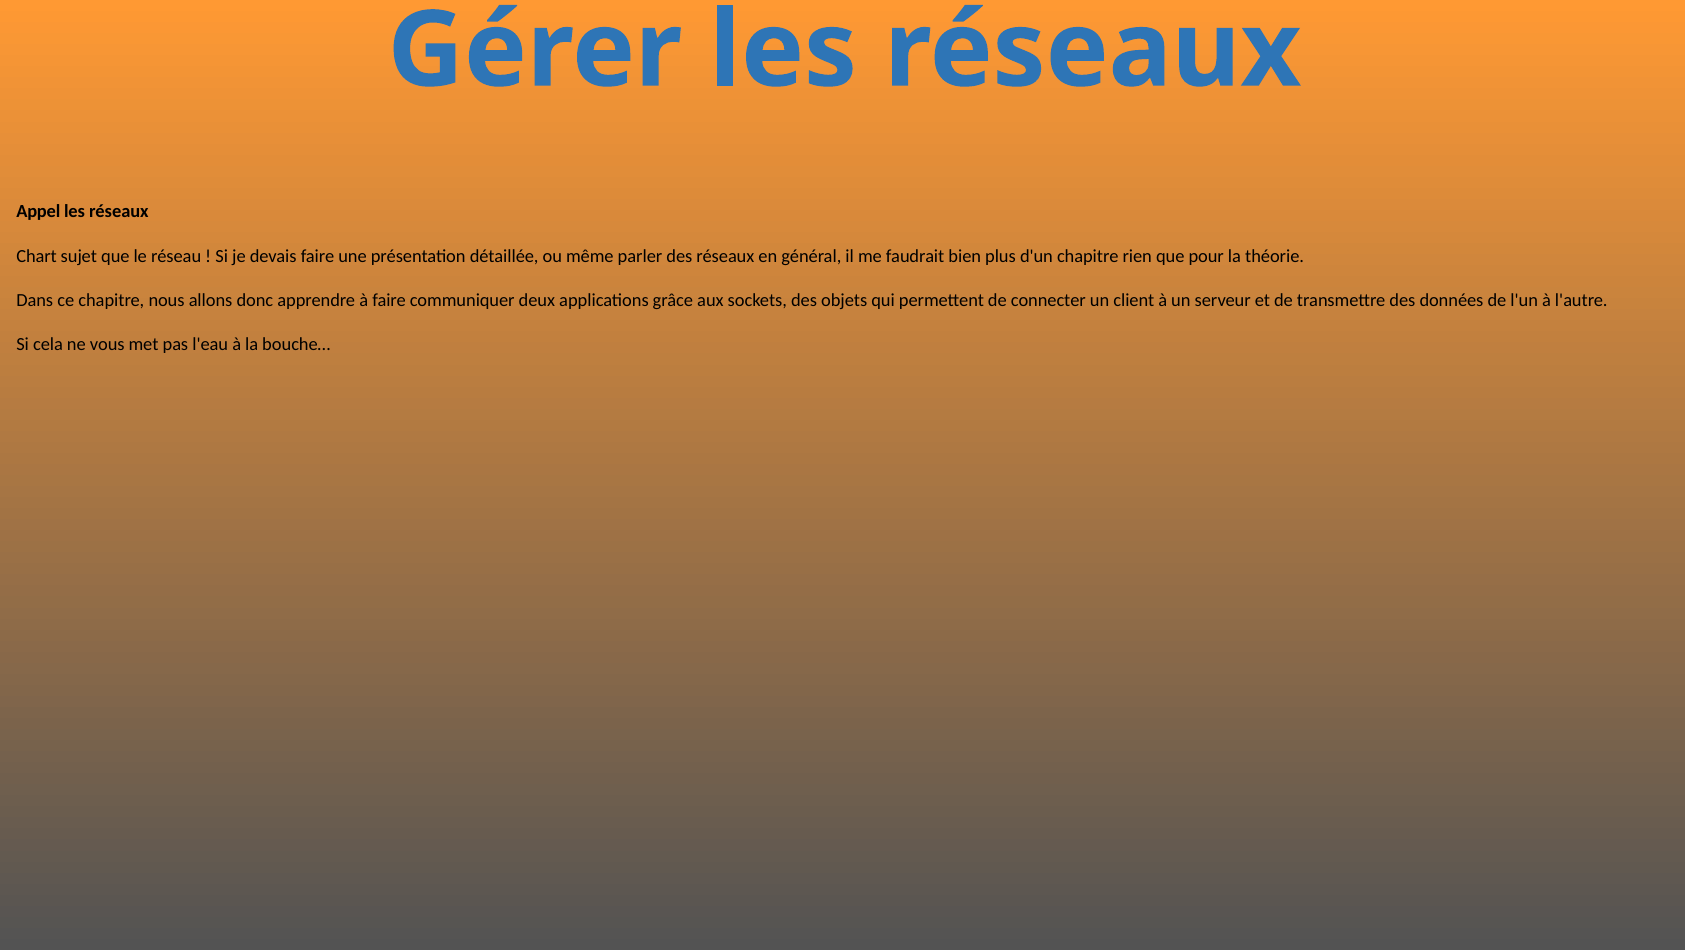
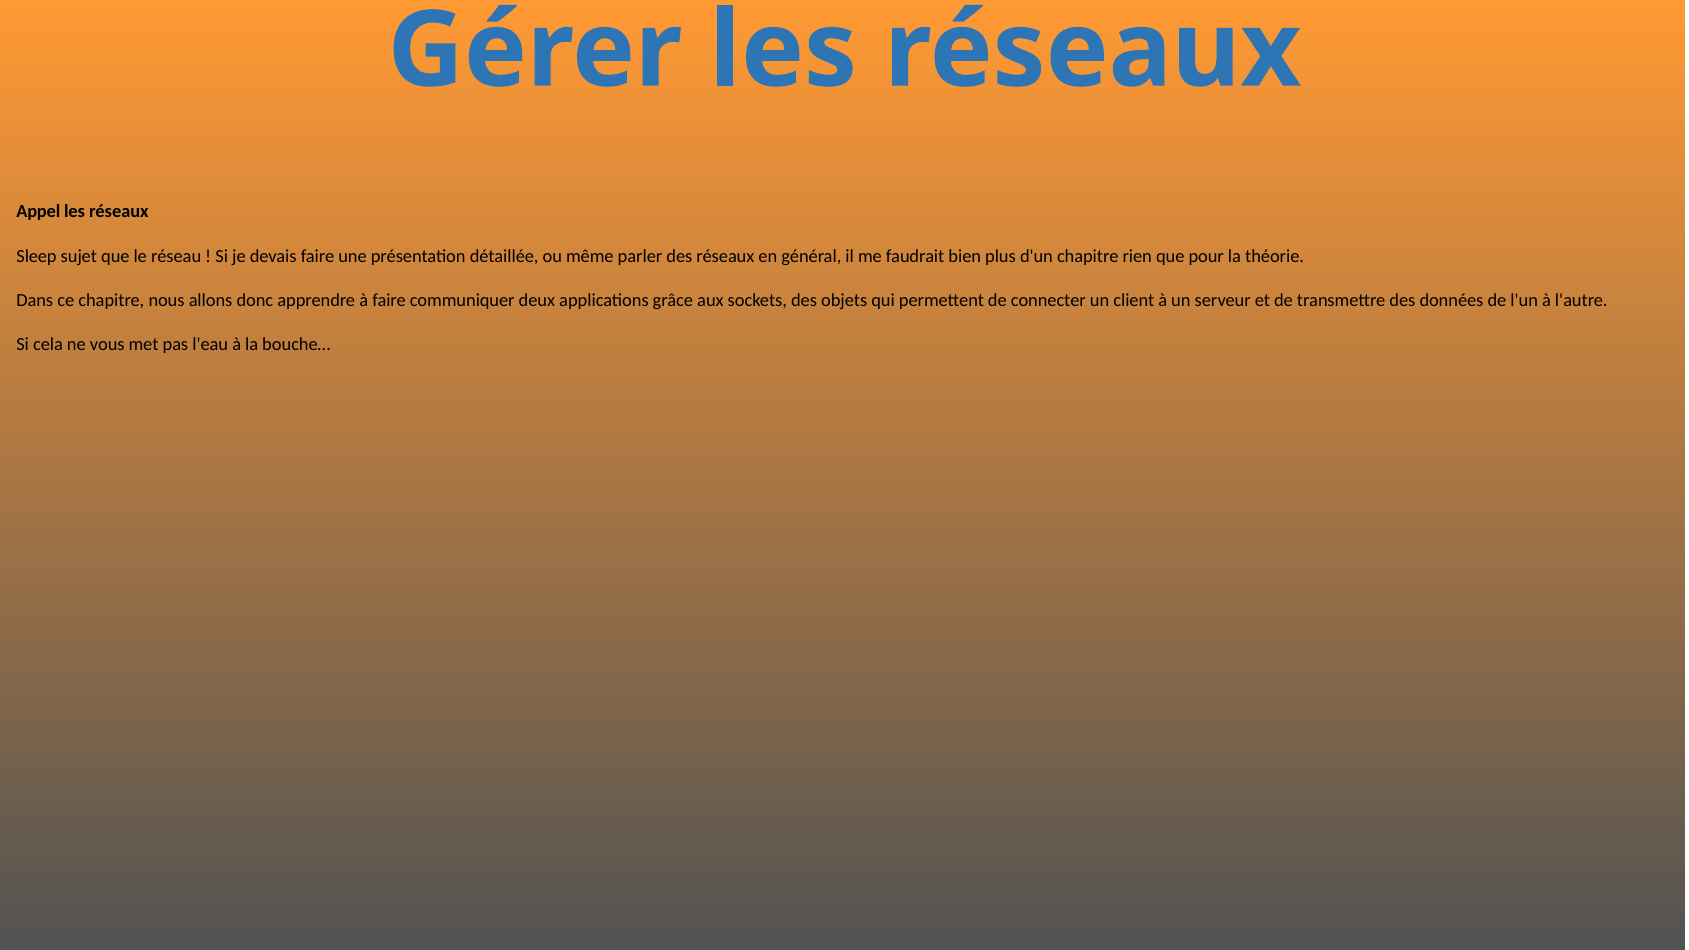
Chart: Chart -> Sleep (37, 256)
